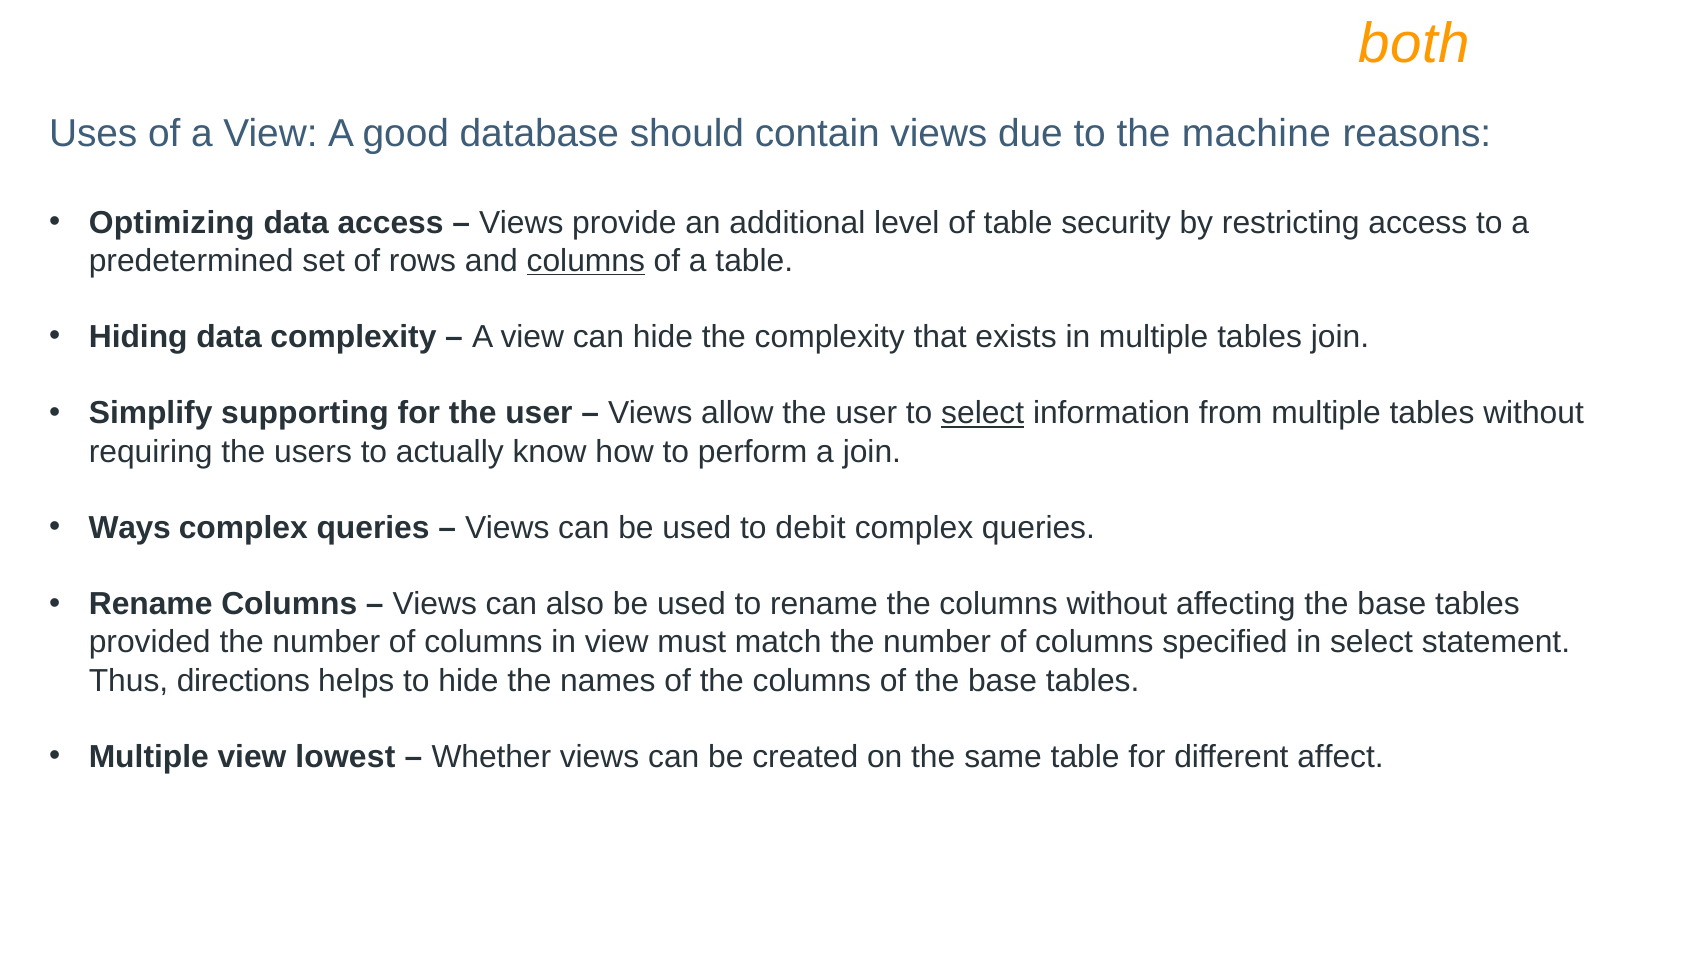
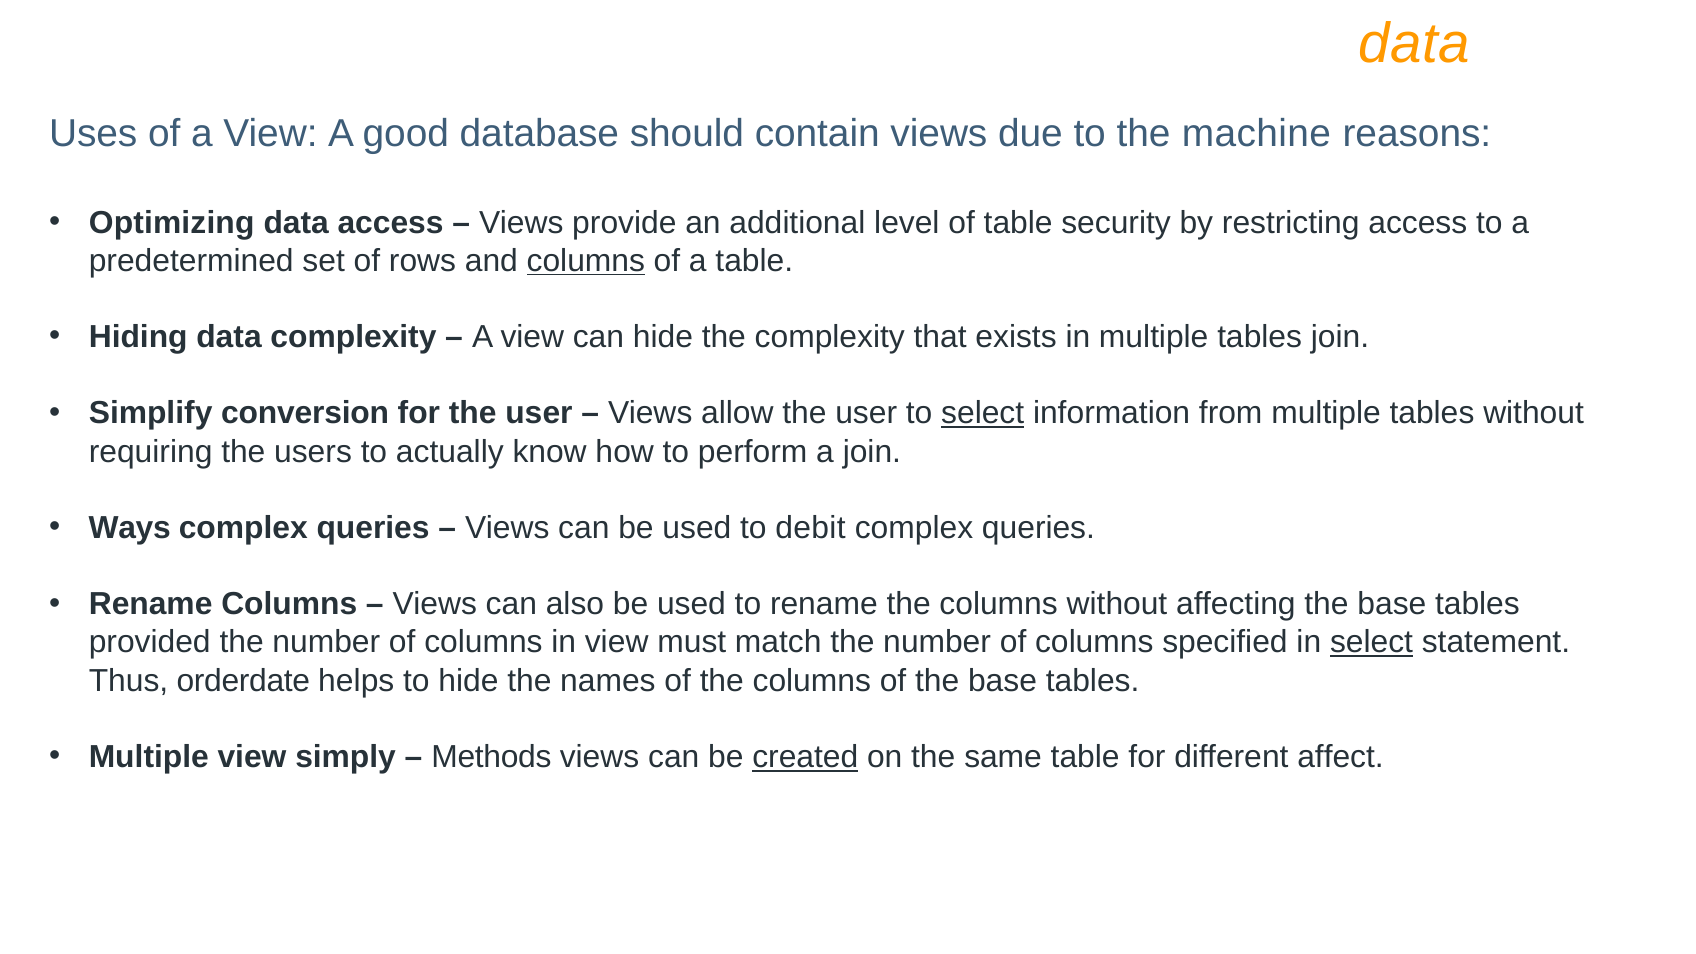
both: both -> data (1414, 44)
supporting: supporting -> conversion (305, 413)
select underline: none -> present (1372, 642)
directions: directions -> orderdate (243, 681)
lowest: lowest -> simply (346, 757)
Whether: Whether -> Methods (491, 757)
created underline: none -> present (805, 757)
